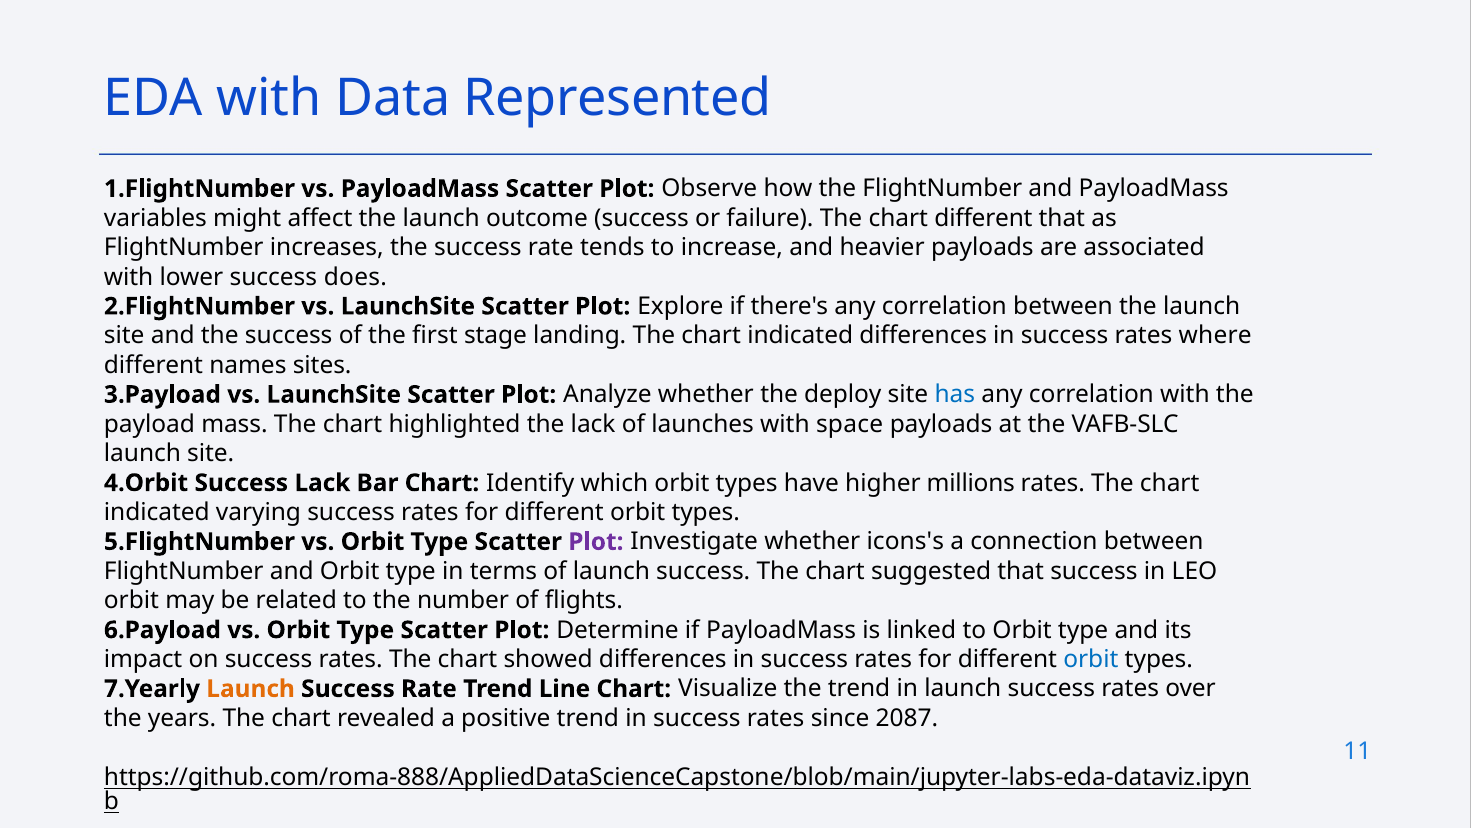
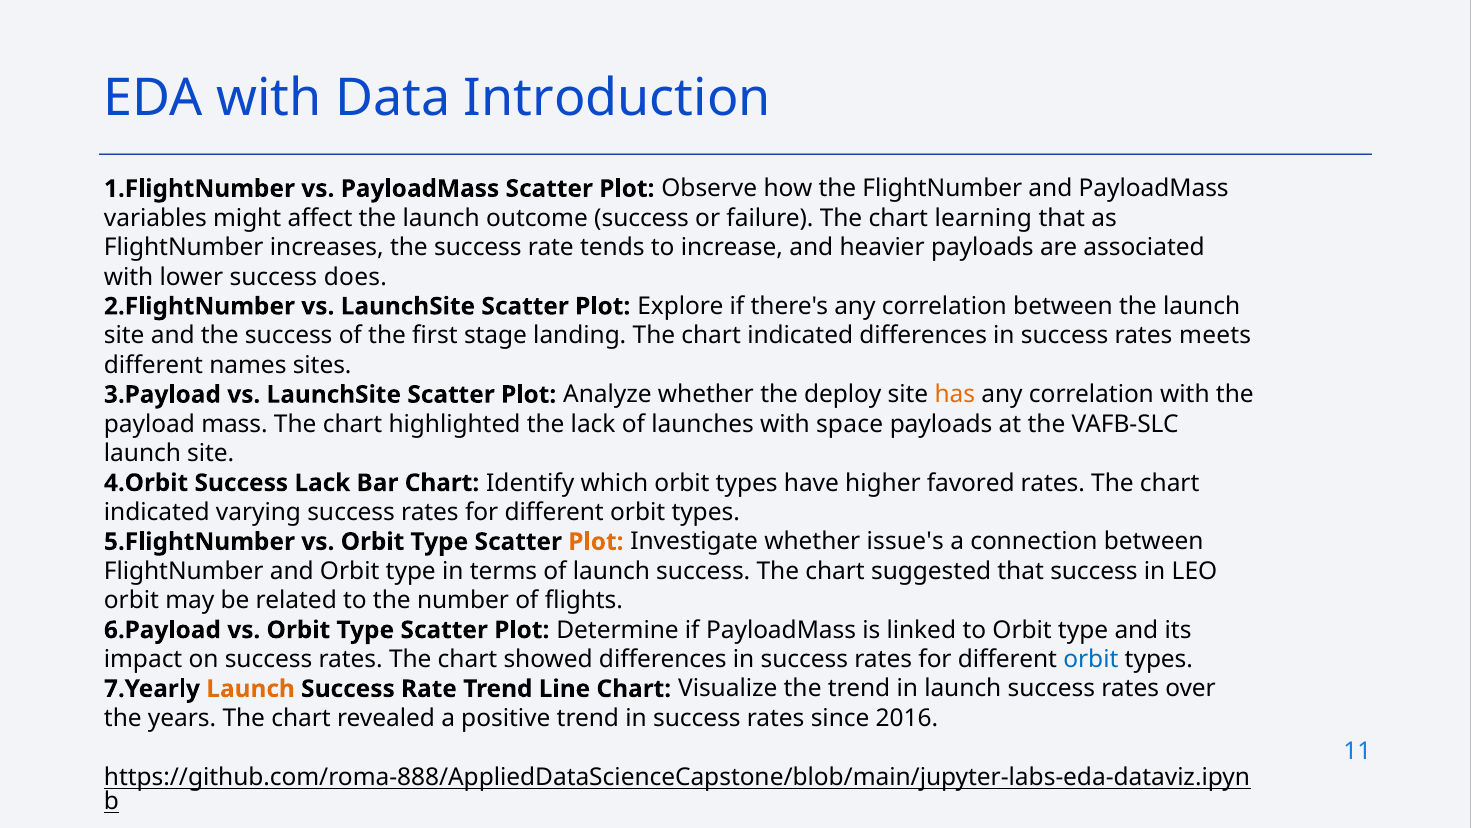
Represented: Represented -> Introduction (617, 98)
chart different: different -> learning (983, 218)
where: where -> meets (1215, 336)
has colour: blue -> orange (955, 394)
millions: millions -> favored (971, 483)
Plot colour: purple -> orange (596, 541)
icons's: icons's -> issue's (905, 541)
2087: 2087 -> 2016 (907, 718)
